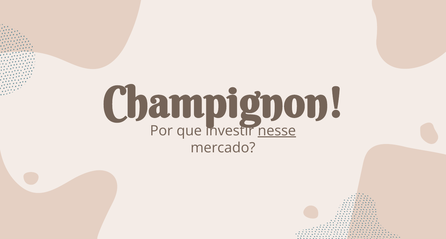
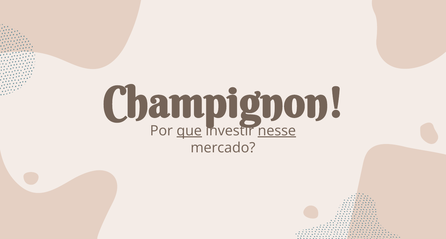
que underline: none -> present (189, 131)
